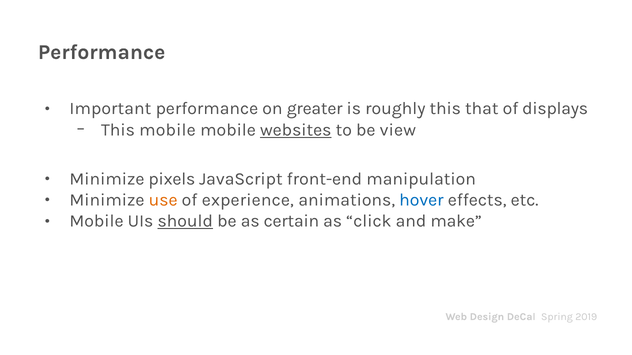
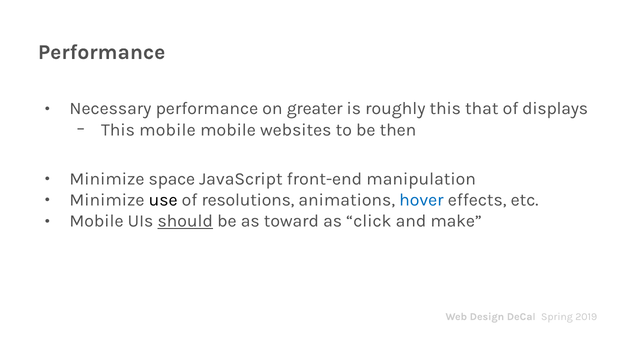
Important: Important -> Necessary (110, 109)
websites underline: present -> none (296, 130)
view: view -> then (398, 130)
pixels: pixels -> space (172, 179)
use colour: orange -> black (163, 200)
experience: experience -> resolutions (248, 200)
certain: certain -> toward (291, 221)
